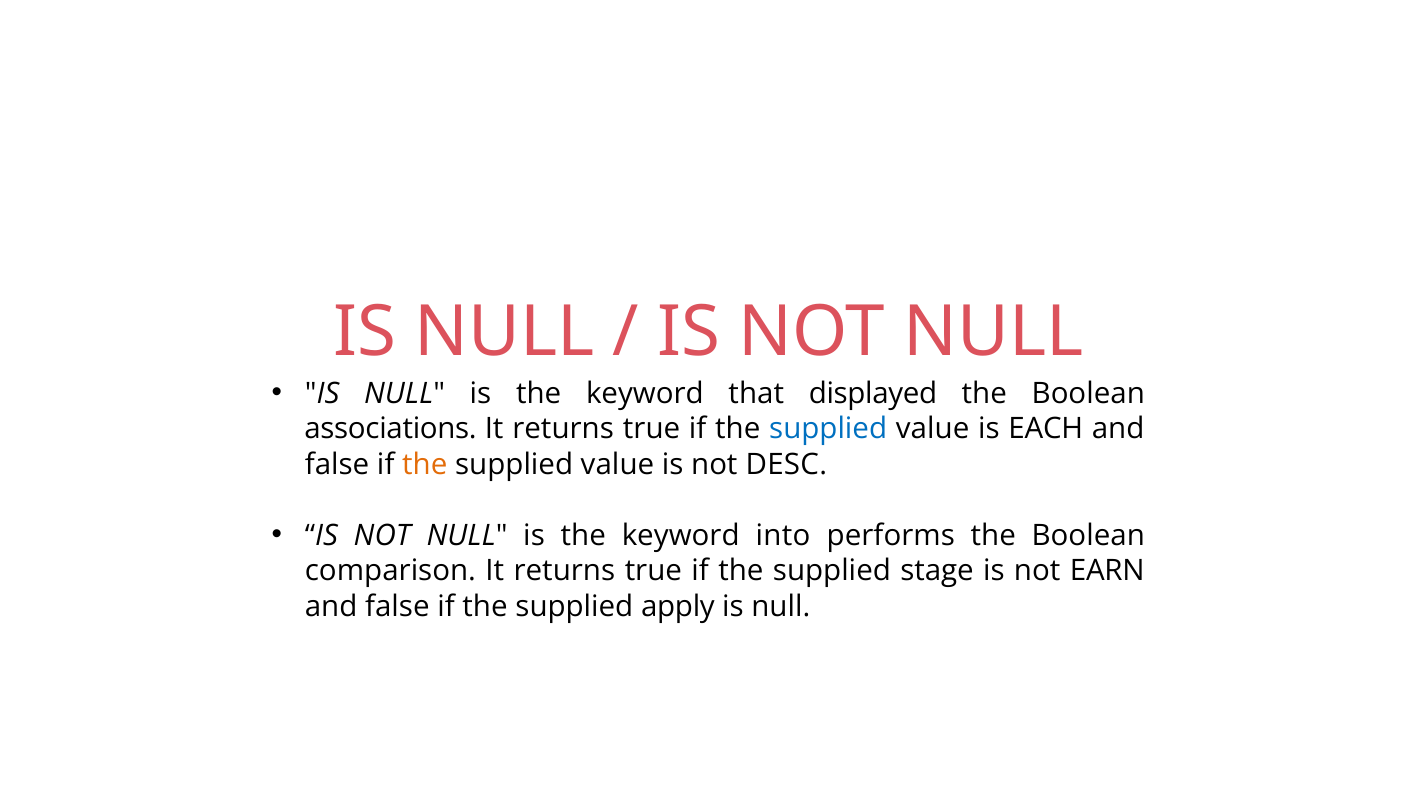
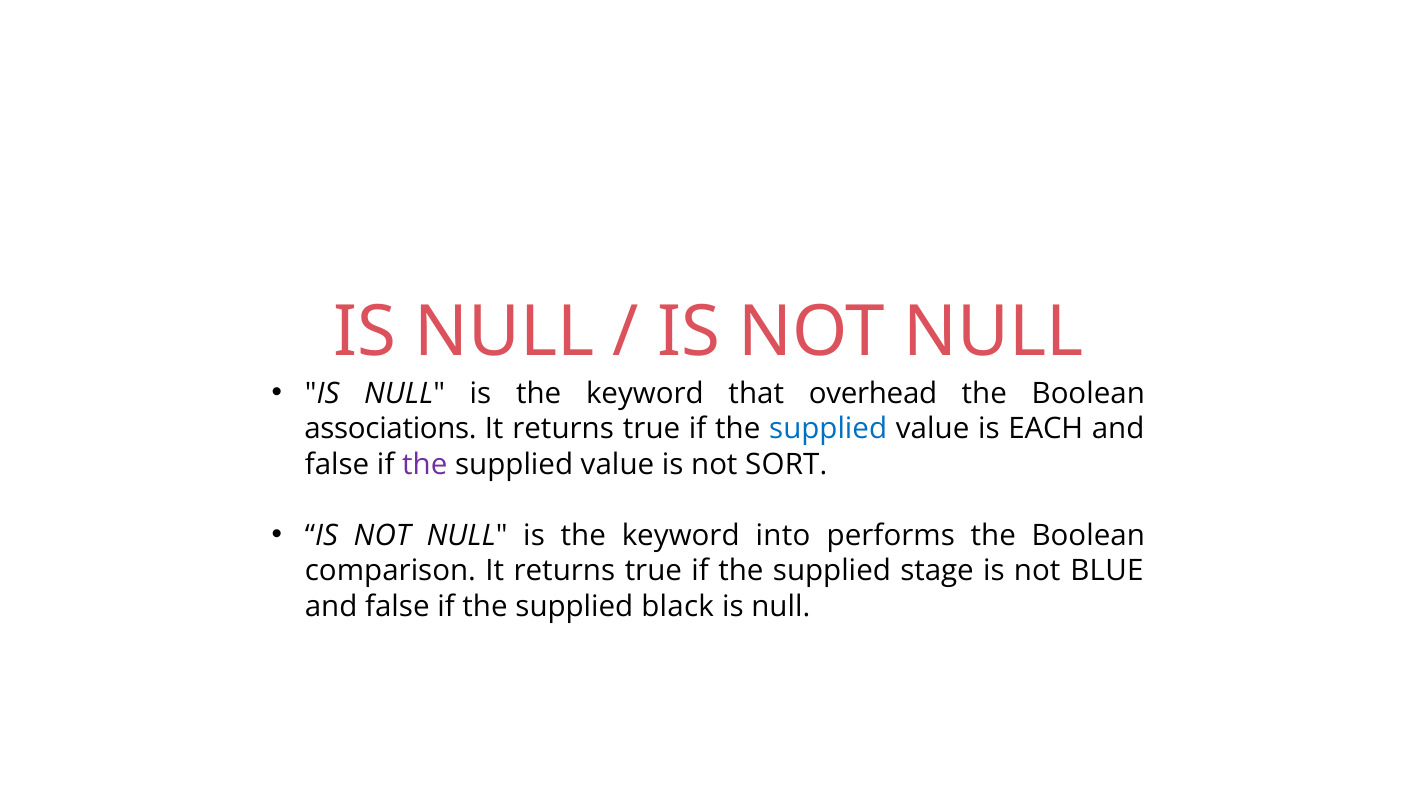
displayed: displayed -> overhead (873, 394)
the colour: orange -> purple (425, 465)
DESC: DESC -> SORT (786, 465)
EARN: EARN -> BLUE (1107, 571)
apply: apply -> black (678, 606)
